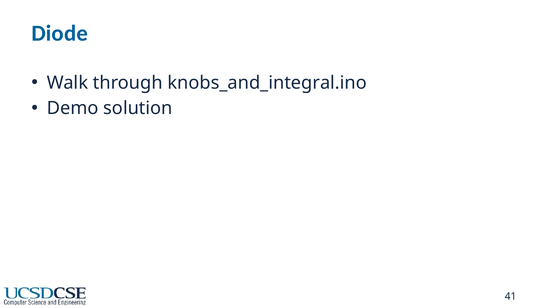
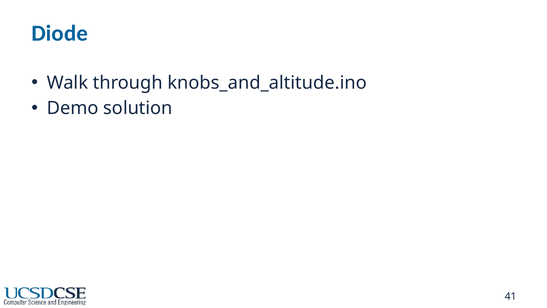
knobs_and_integral.ino: knobs_and_integral.ino -> knobs_and_altitude.ino (267, 83)
